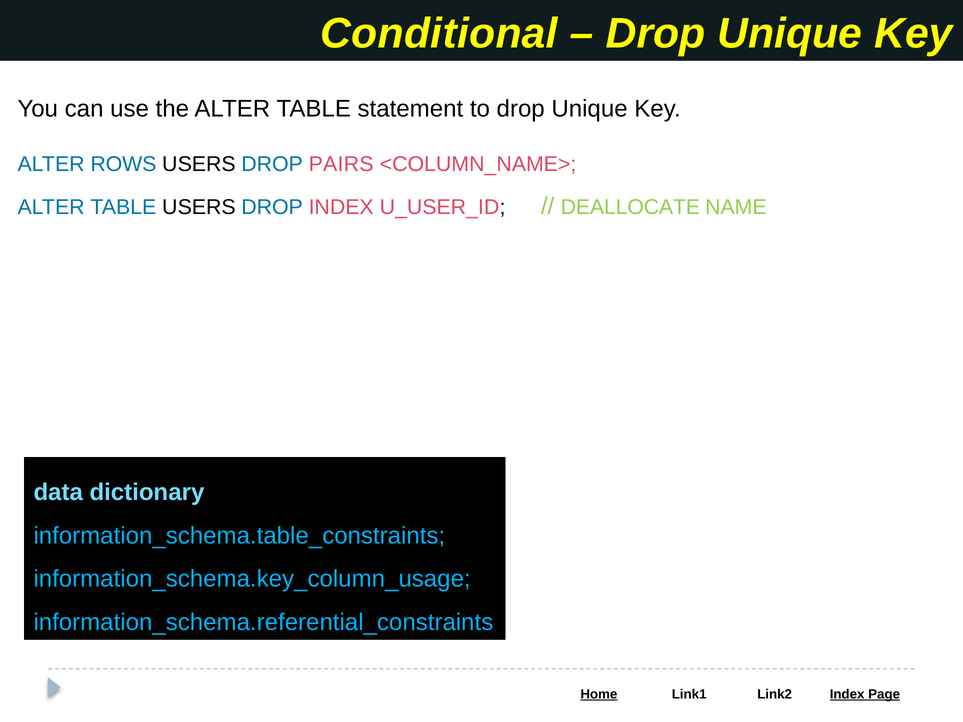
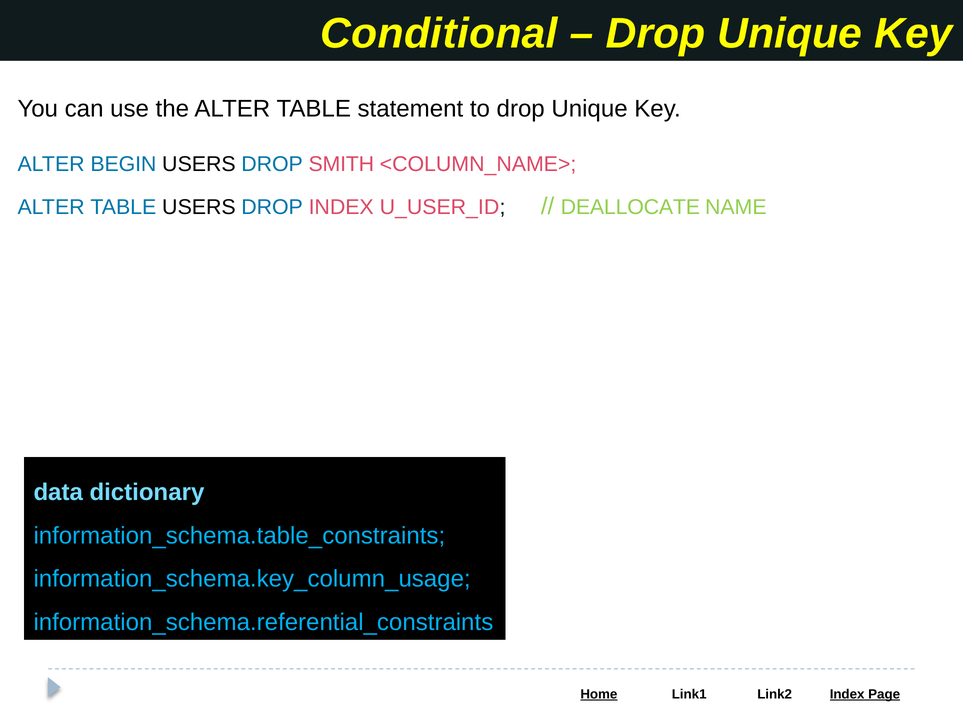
ROWS: ROWS -> BEGIN (123, 164)
PAIRS: PAIRS -> SMITH (341, 164)
